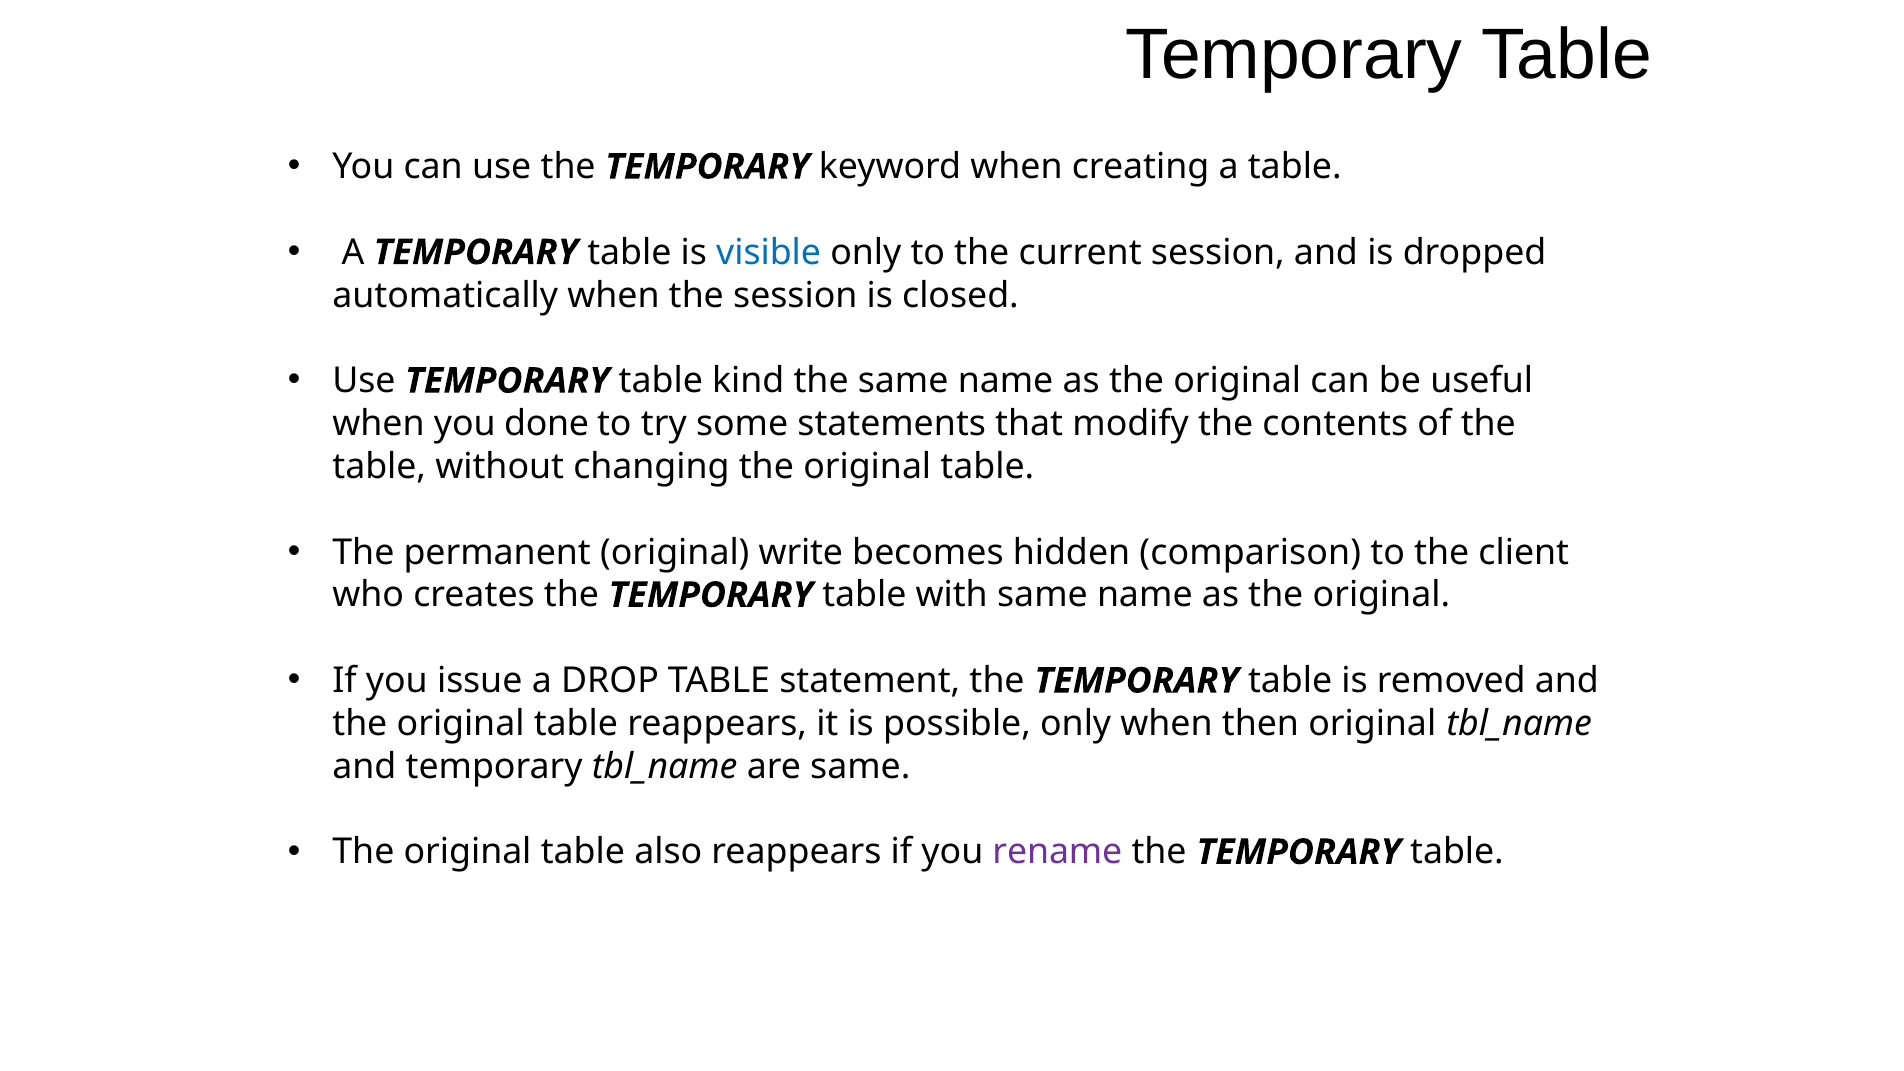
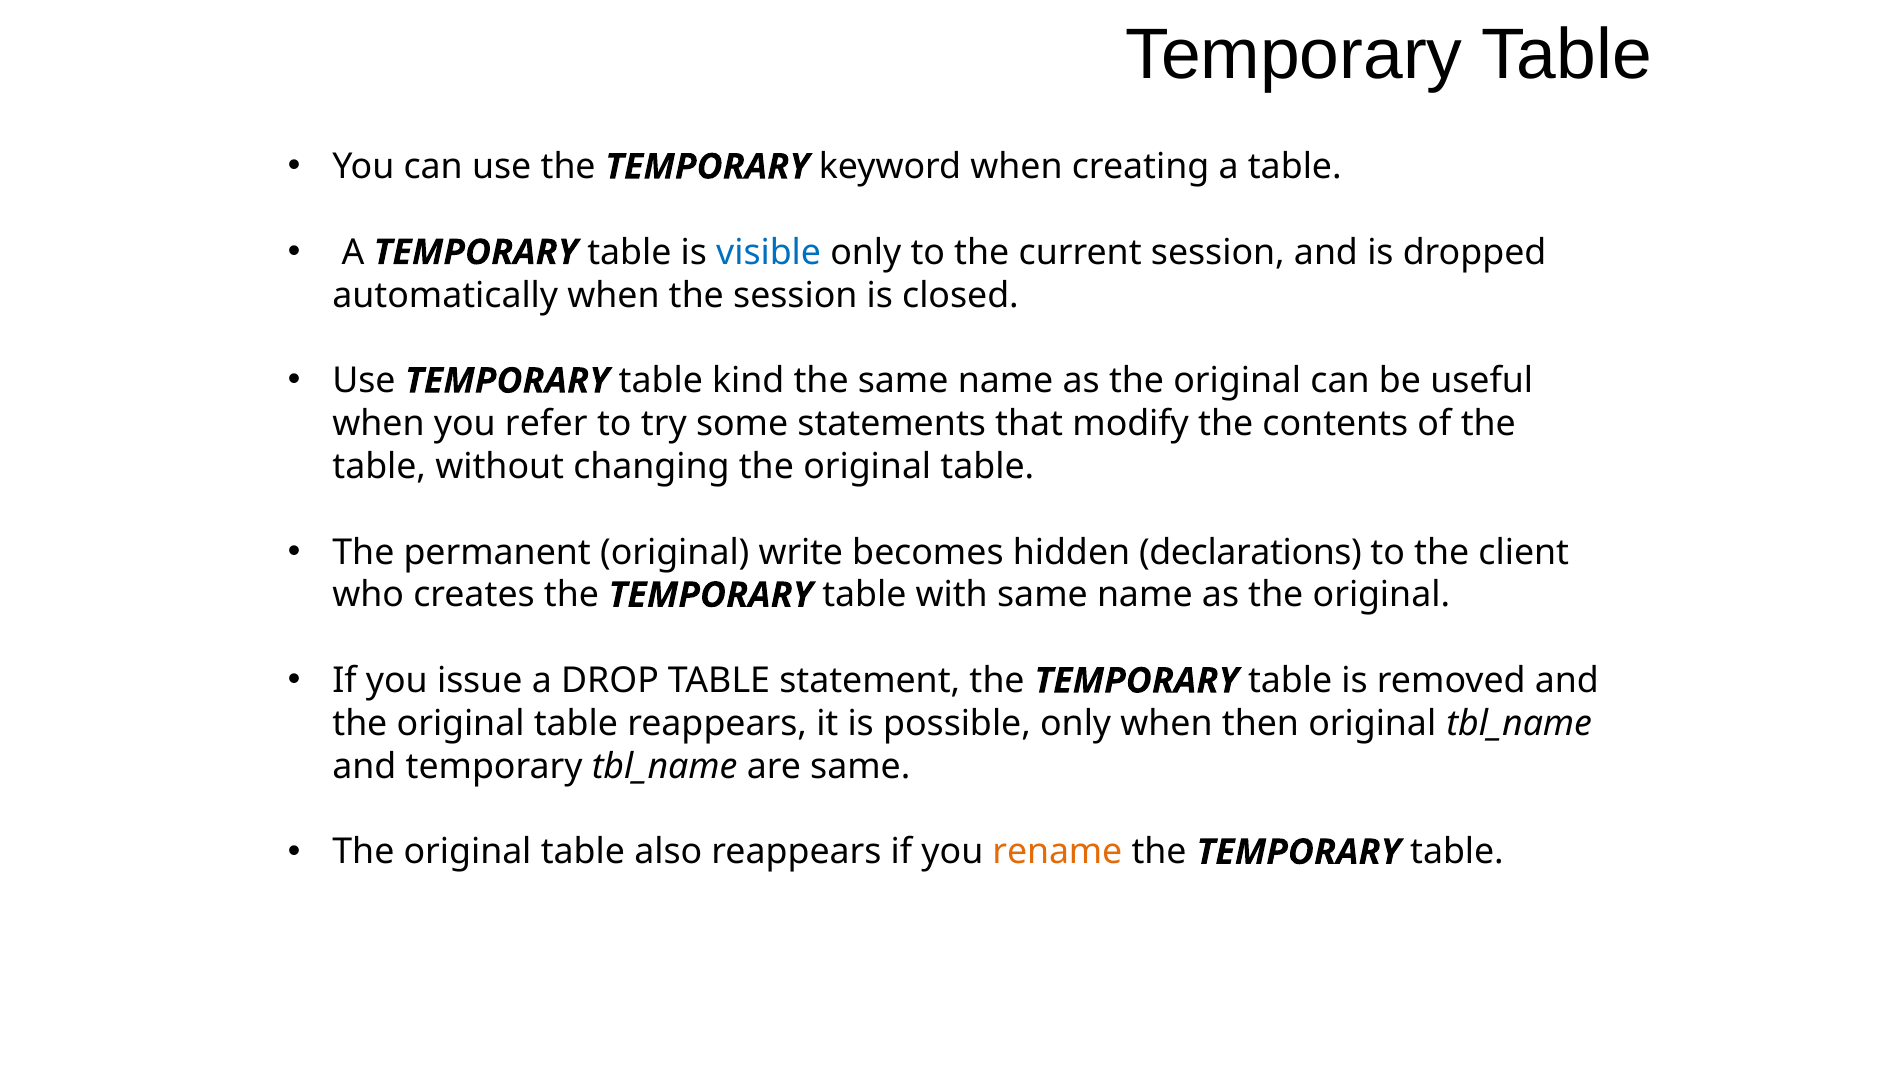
done: done -> refer (546, 424)
comparison: comparison -> declarations (1250, 552)
rename colour: purple -> orange (1057, 852)
